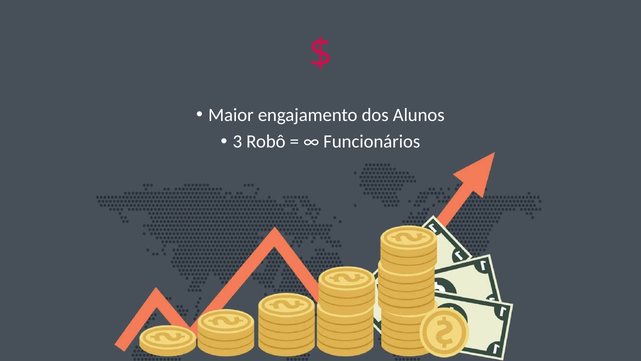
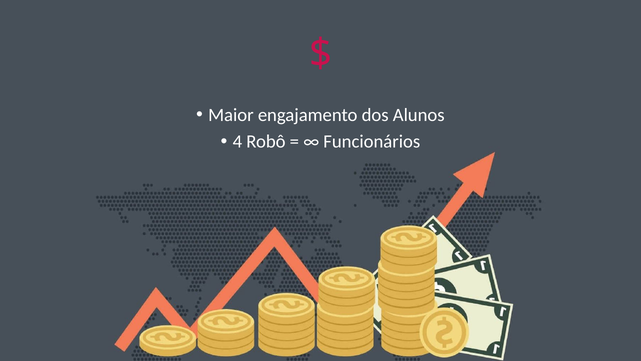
3: 3 -> 4 (237, 142)
